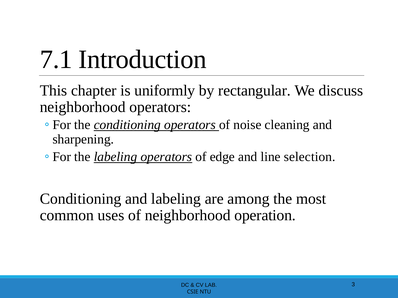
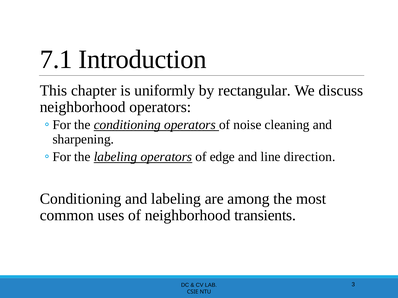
selection: selection -> direction (310, 157)
operation: operation -> transients (265, 216)
